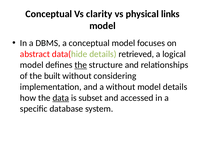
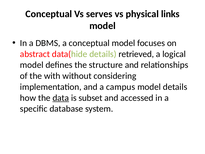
clarity: clarity -> serves (99, 14)
the underline: present -> none (81, 65)
built: built -> with (52, 76)
a without: without -> campus (121, 87)
